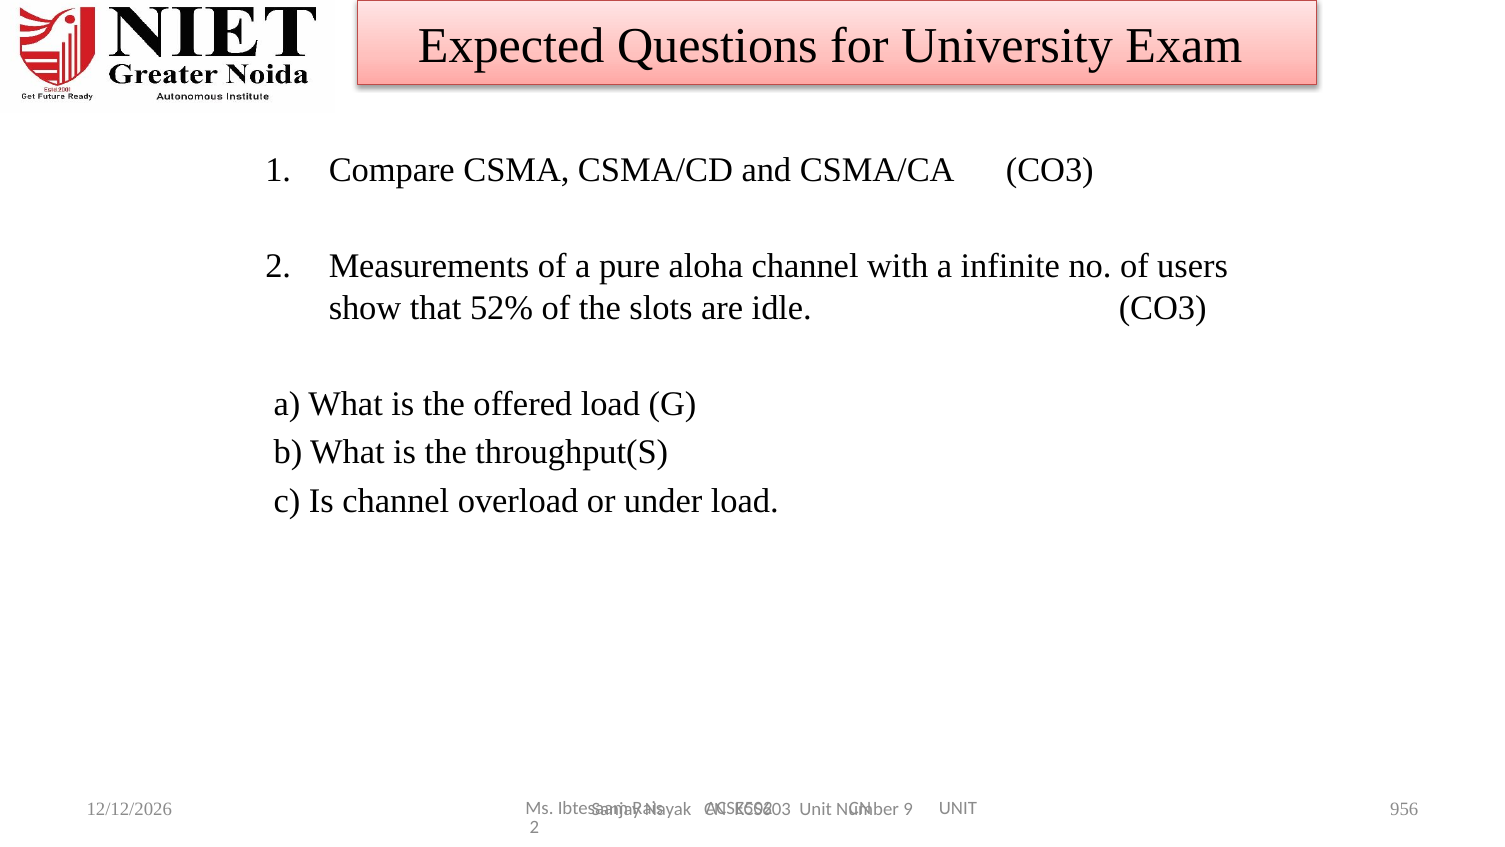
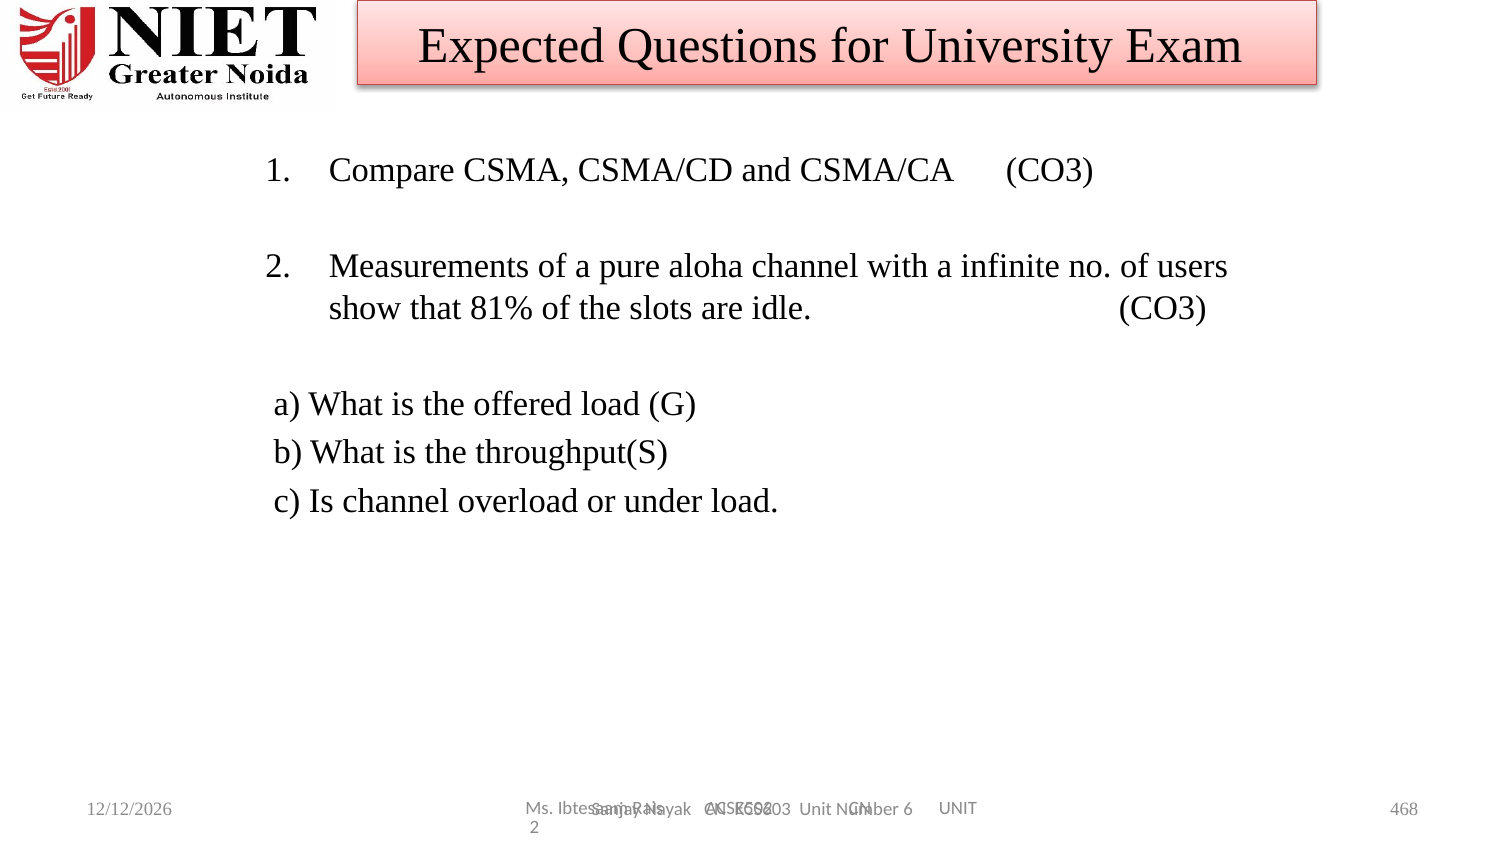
52%: 52% -> 81% (502, 308)
956: 956 -> 468 (1404, 808)
9: 9 -> 6 (908, 808)
